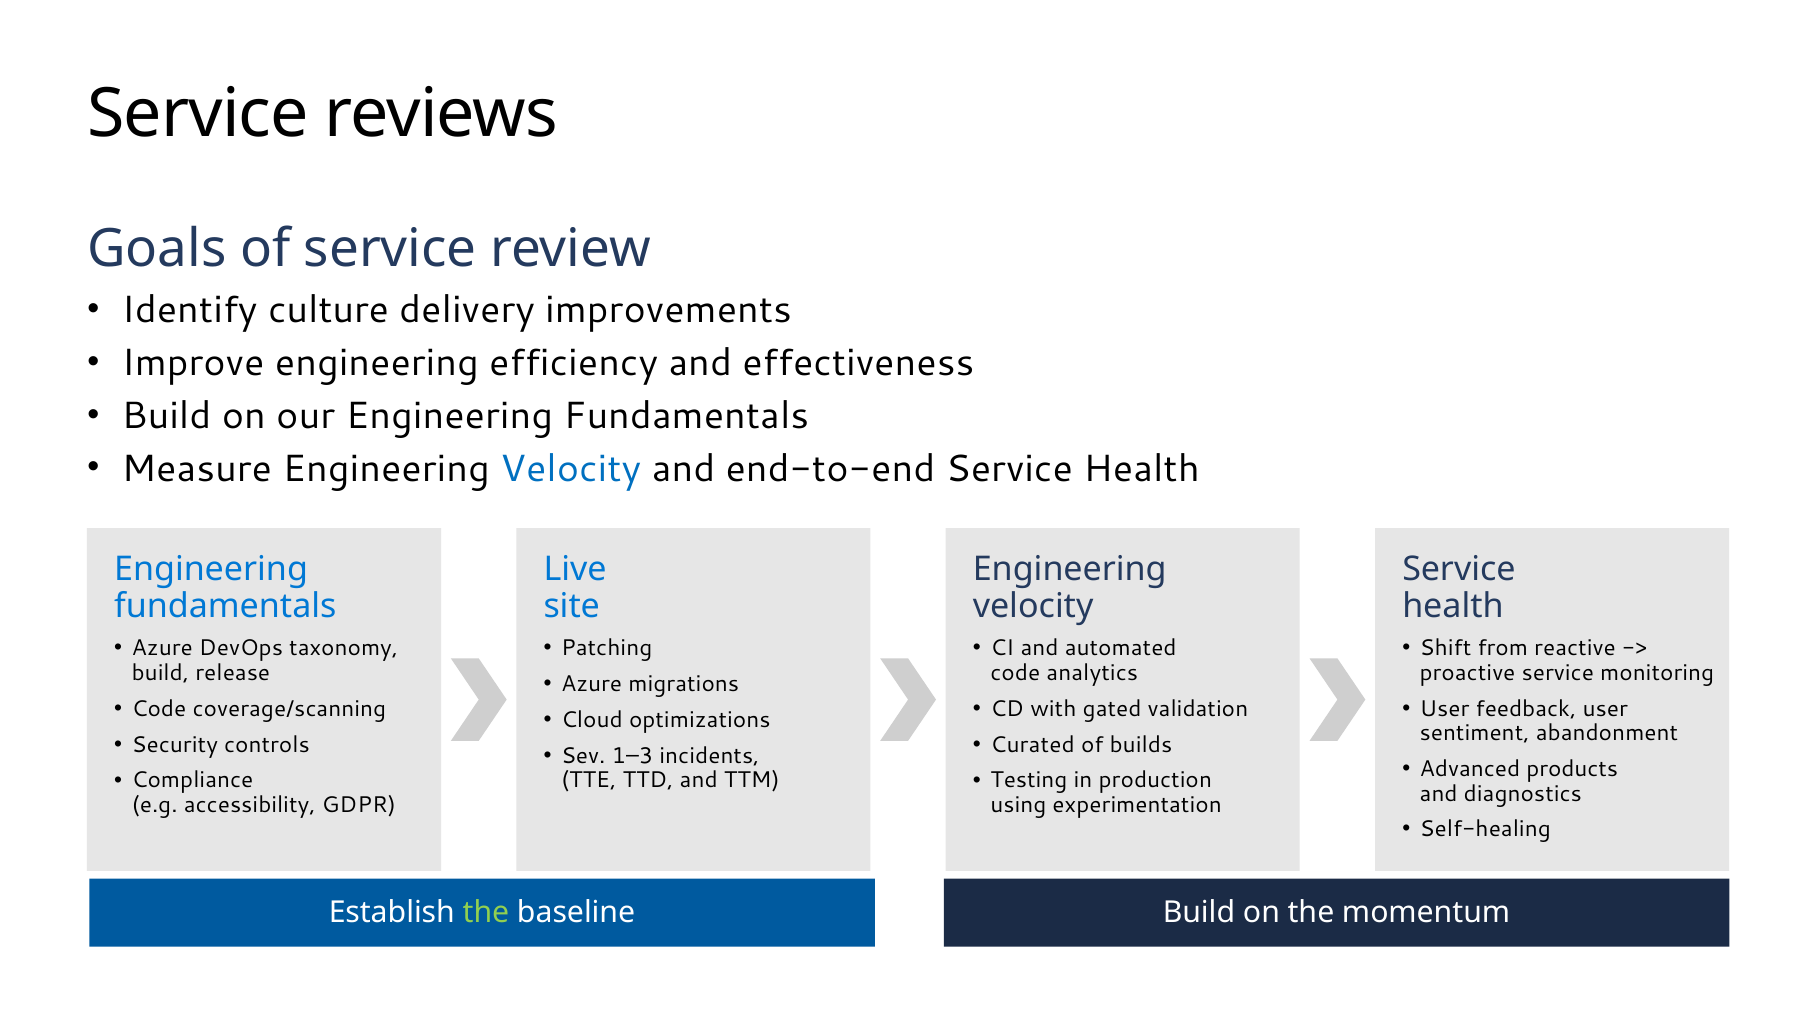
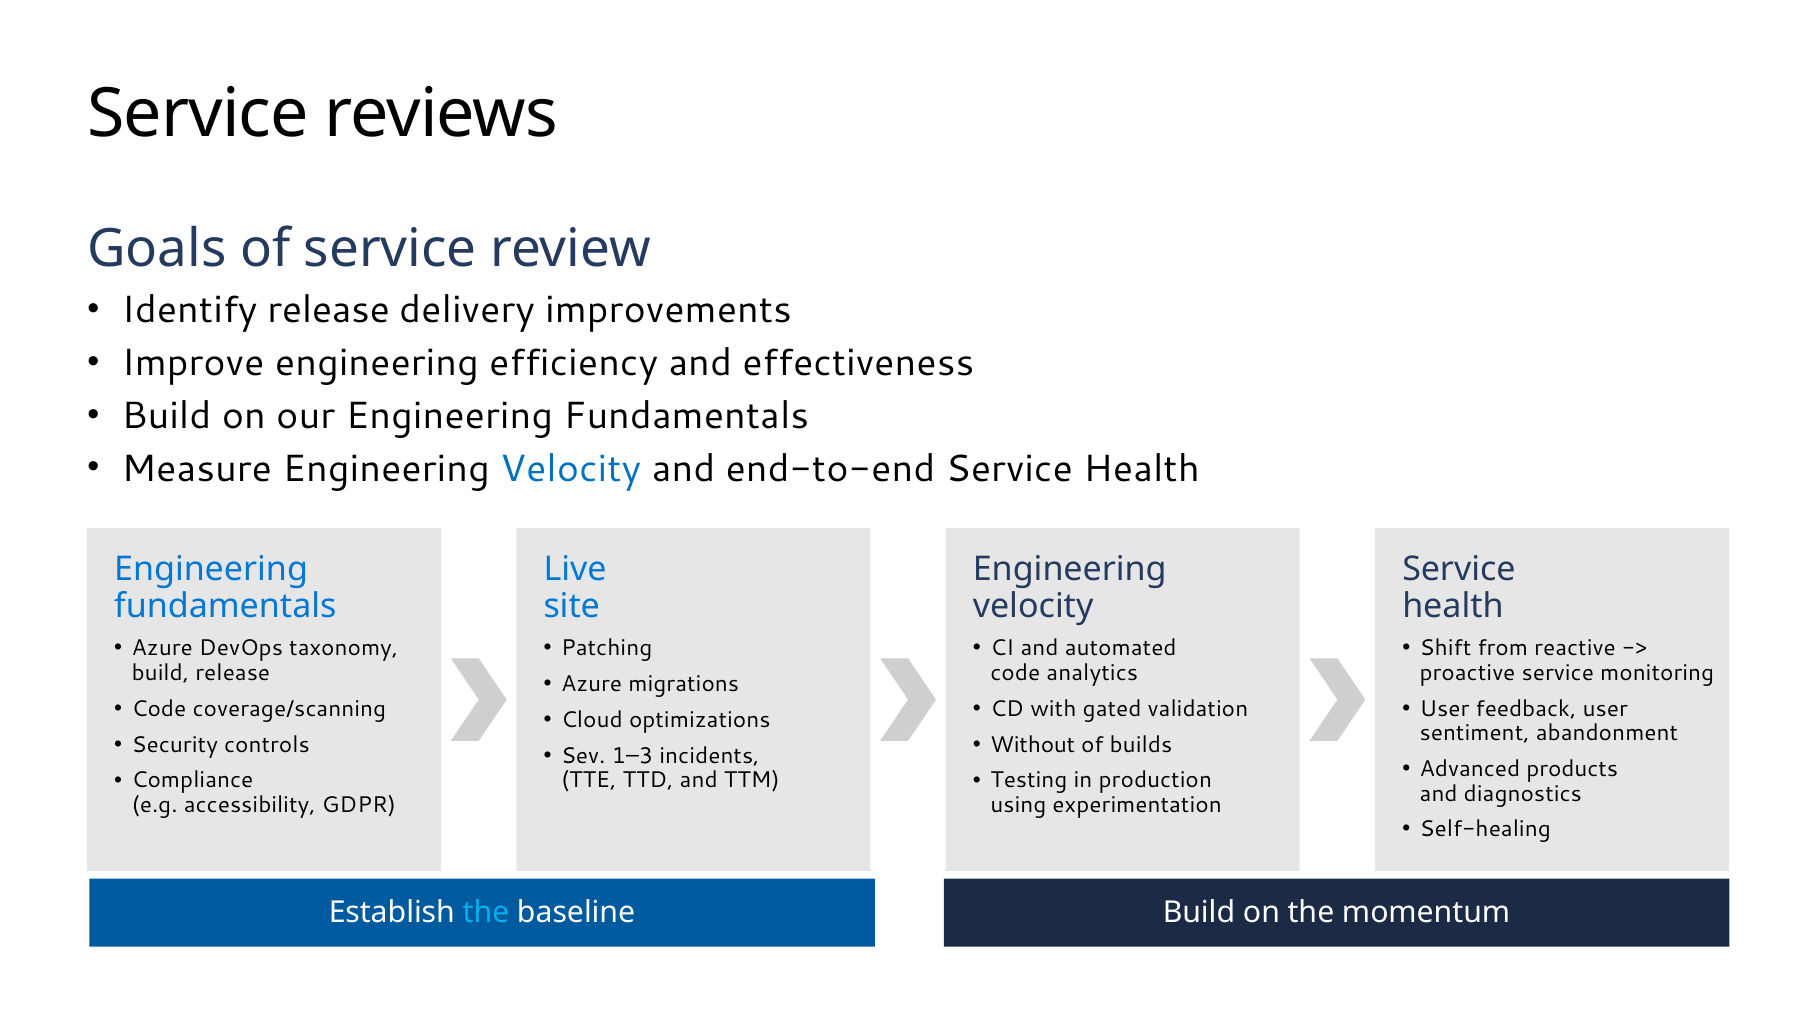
Identify culture: culture -> release (329, 310)
Curated: Curated -> Without (1033, 745)
the colour: light green -> light blue (486, 913)
